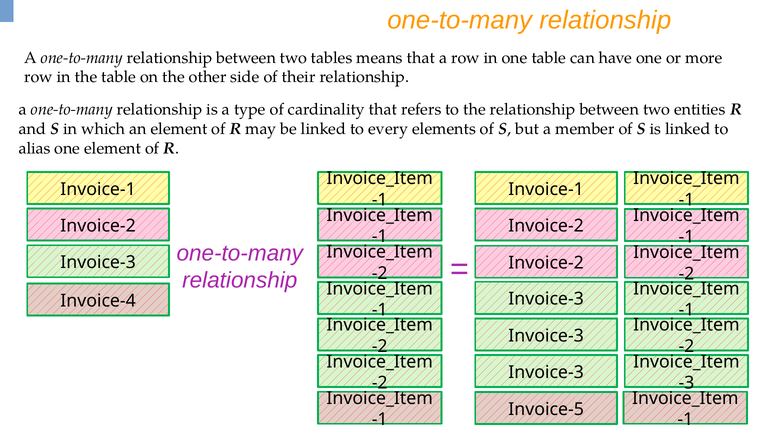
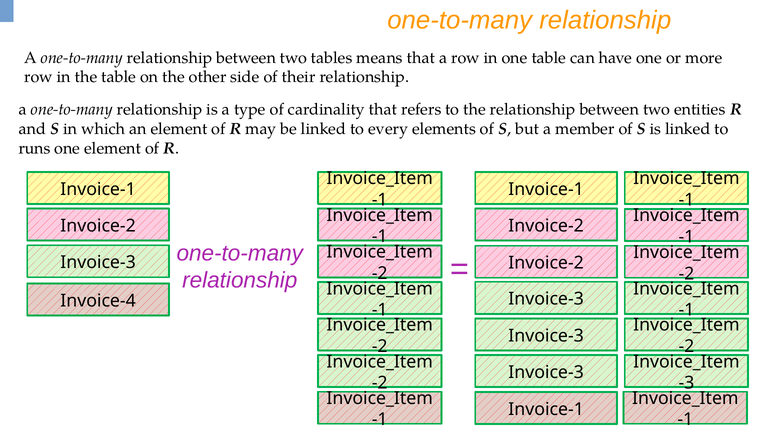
alias: alias -> runs (35, 148)
Invoice-5: Invoice-5 -> Invoice-1 (546, 409)
